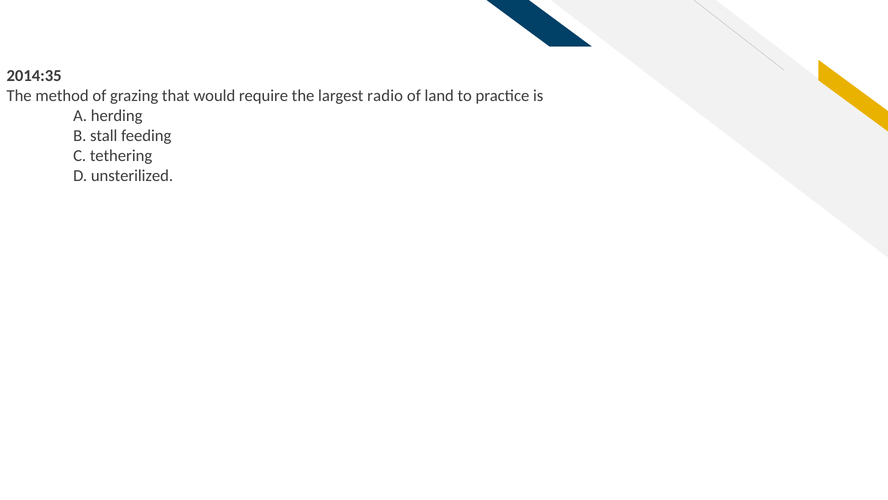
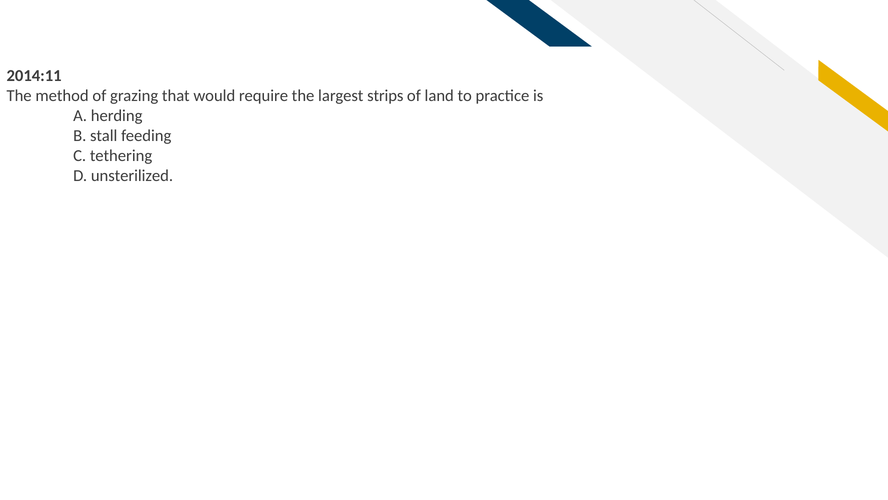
2014:35: 2014:35 -> 2014:11 (34, 75)
radio: radio -> strips (385, 95)
